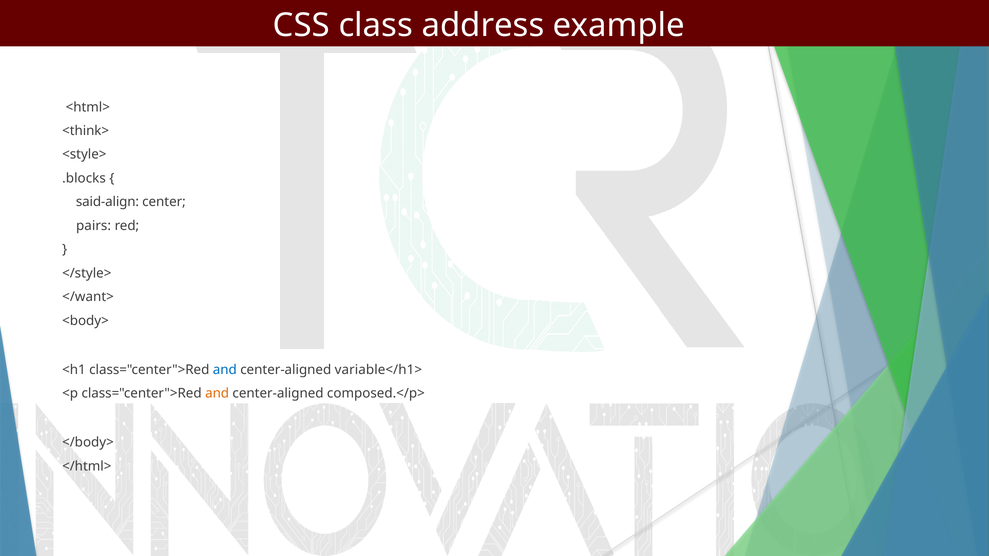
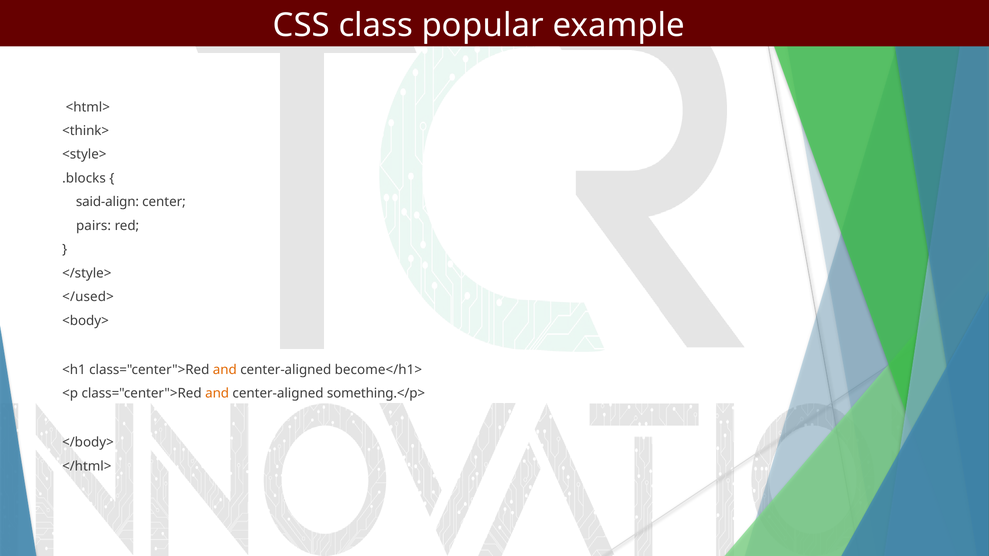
address: address -> popular (483, 25)
</want>: </want> -> </used> (88, 297)
and colour: blue -> orange (225, 370)
variable</h1>: variable</h1> -> become</h1> (378, 370)
composed.</p>: composed.</p> -> something.</p> (376, 394)
